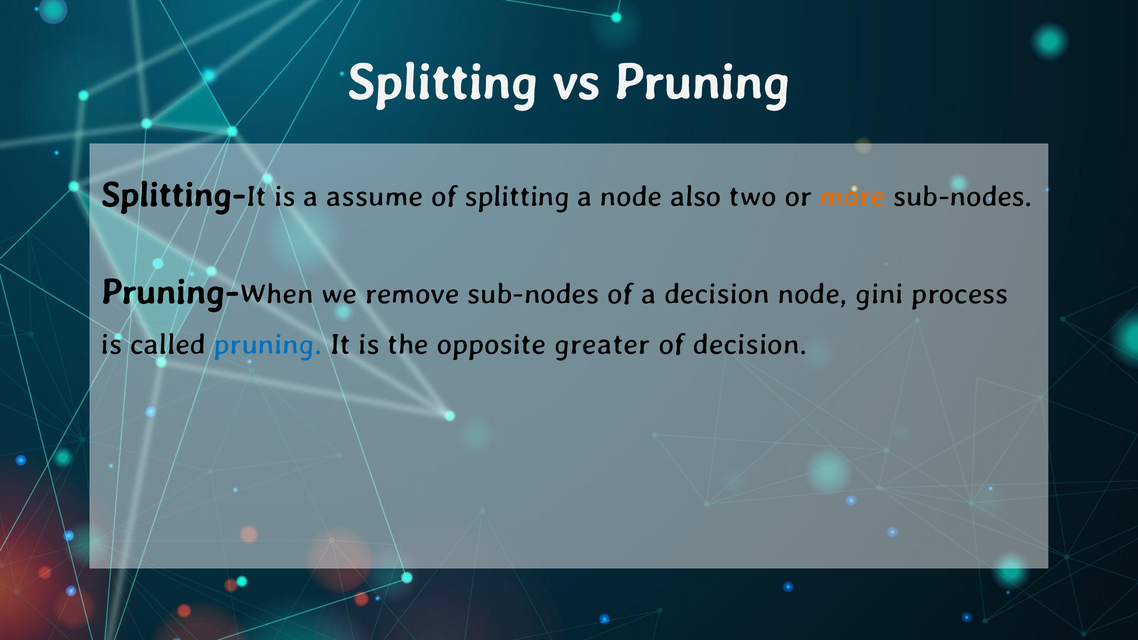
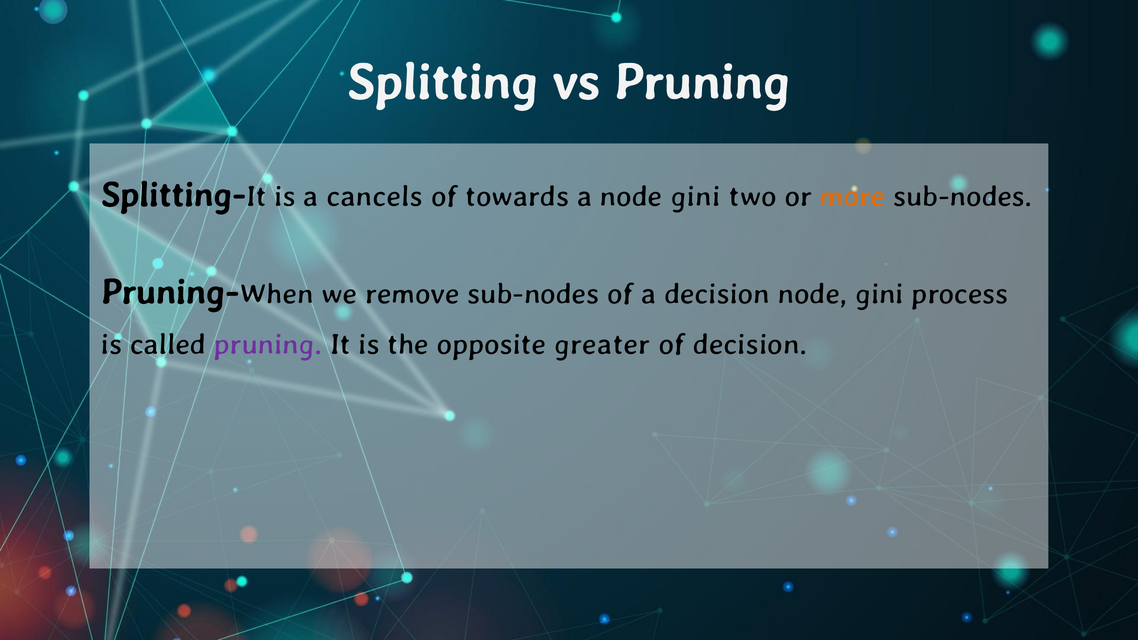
assume: assume -> cancels (375, 197)
of splitting: splitting -> towards (517, 197)
a node also: also -> gini (696, 197)
pruning colour: blue -> purple (268, 345)
